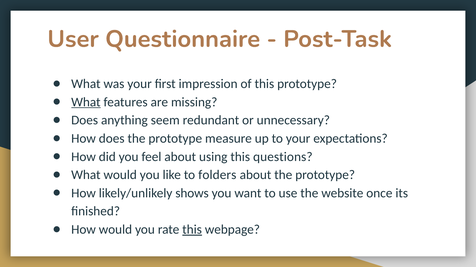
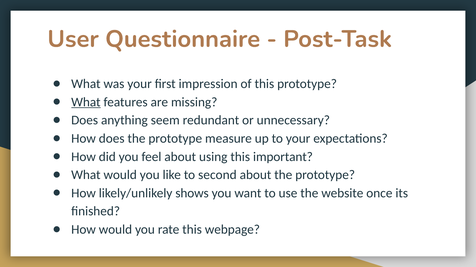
questions: questions -> important (283, 157)
folders: folders -> second (217, 175)
this underline: present -> none (192, 230)
